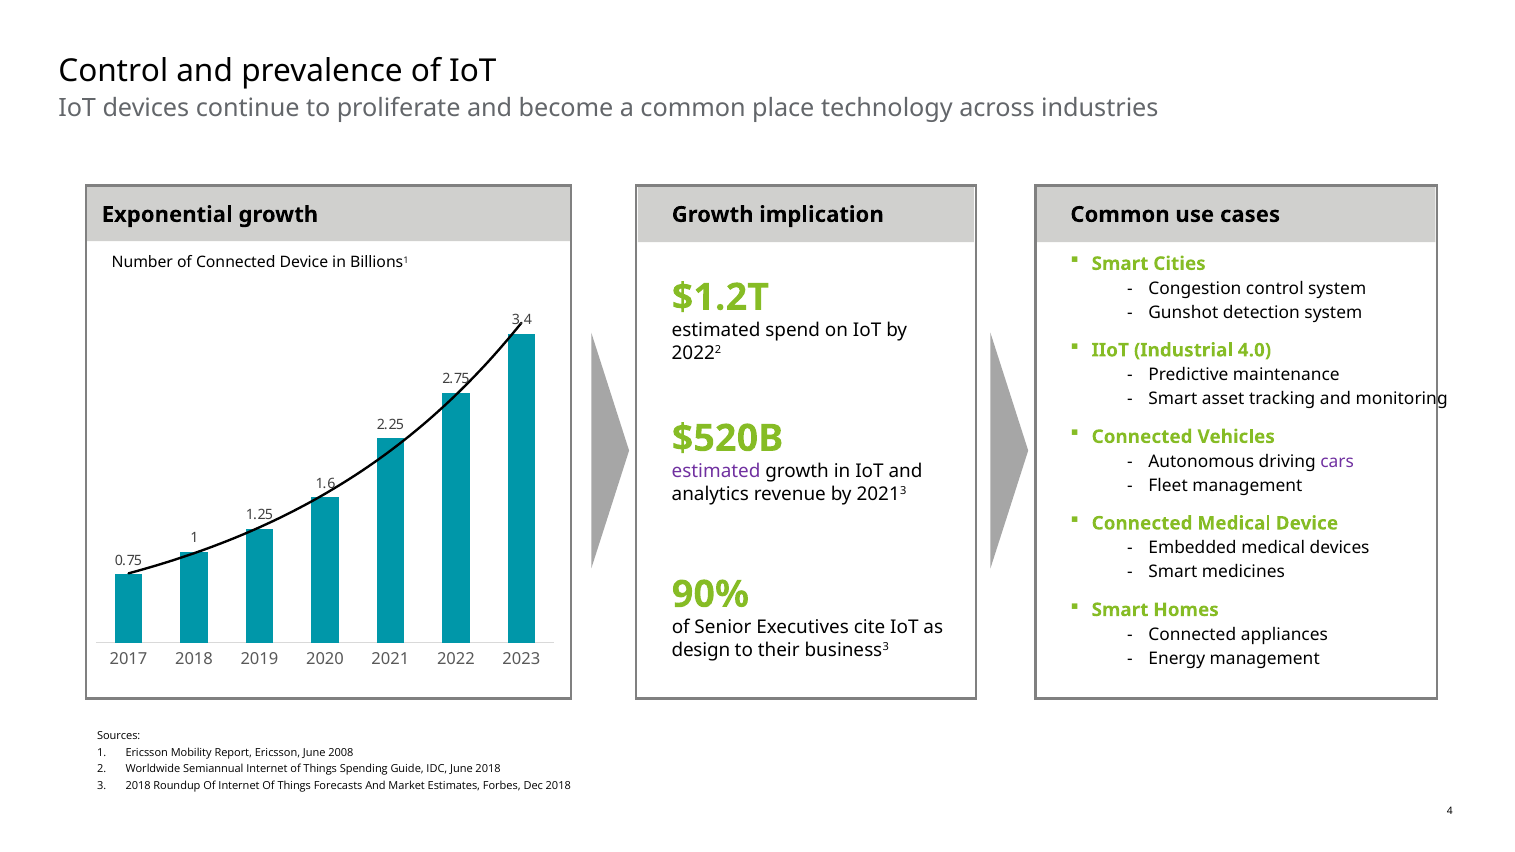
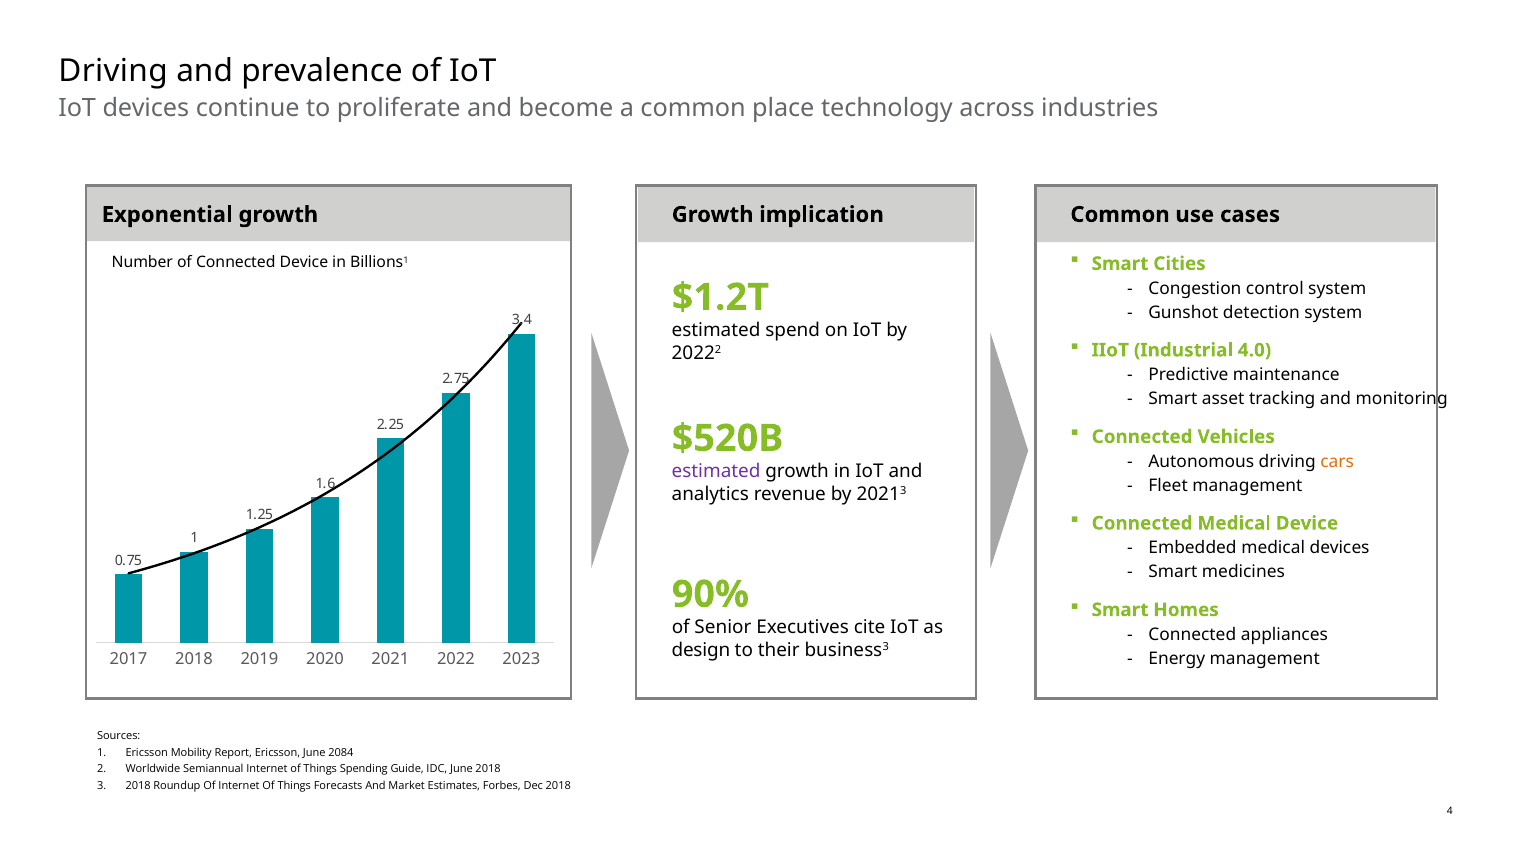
Control: Control -> Driving (113, 71)
cars colour: purple -> orange (1337, 462)
2008: 2008 -> 2084 (341, 753)
